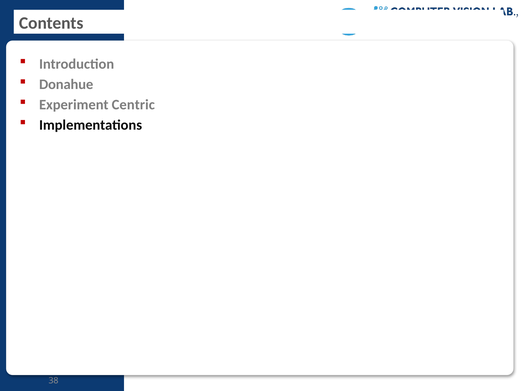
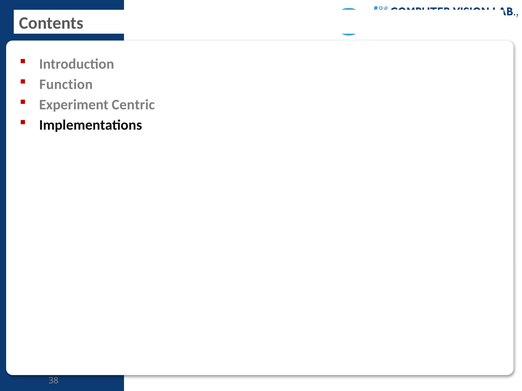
Donahue: Donahue -> Function (66, 84)
